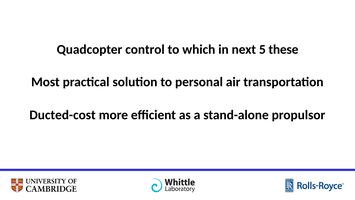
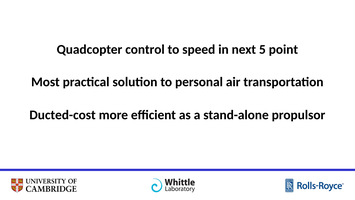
which: which -> speed (199, 49)
these: these -> point (283, 49)
